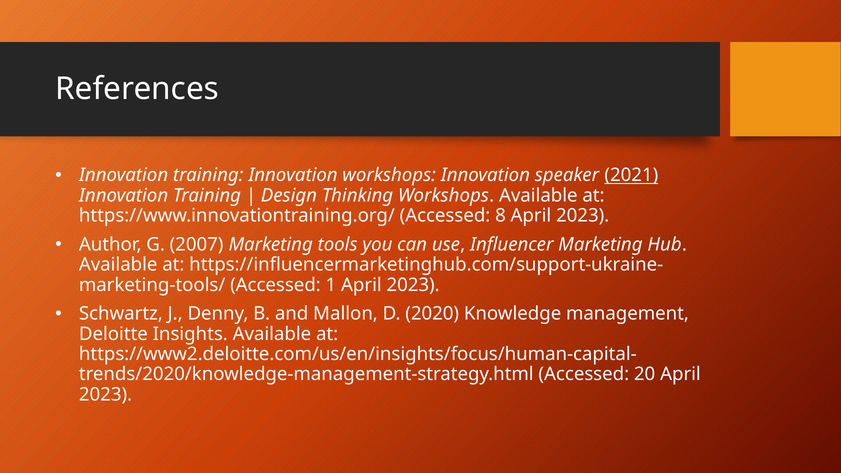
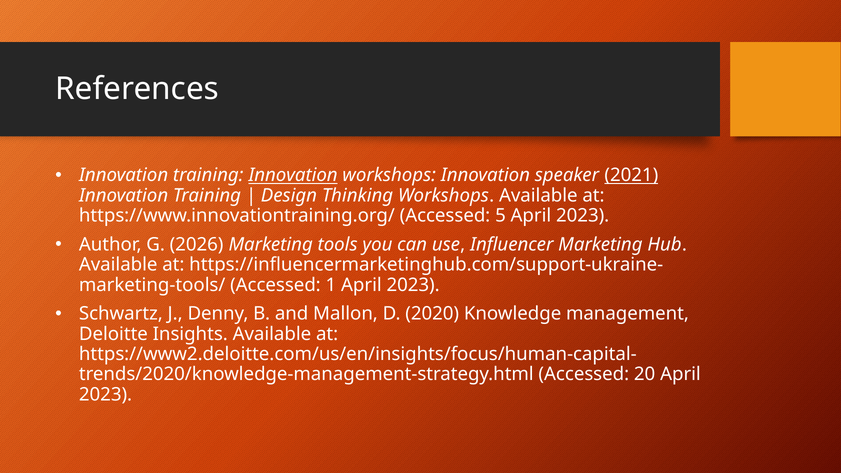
Innovation underline: none -> present (293, 175)
8: 8 -> 5 (500, 216)
2007: 2007 -> 2026 (197, 245)
